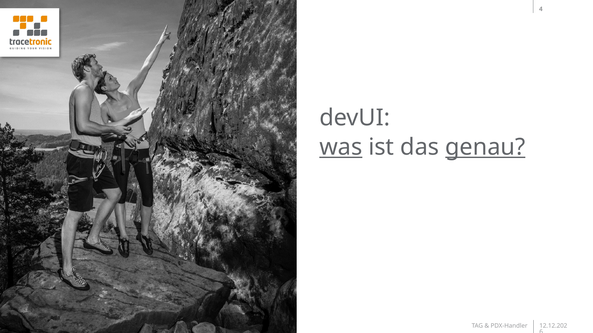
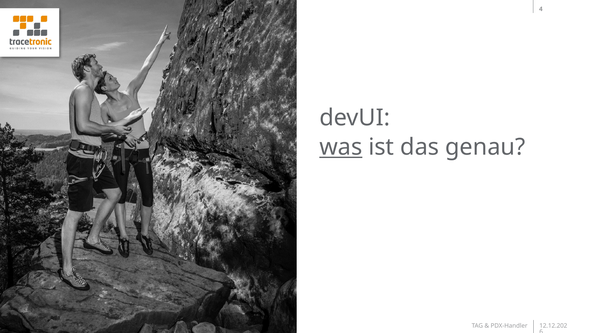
genau underline: present -> none (485, 147)
